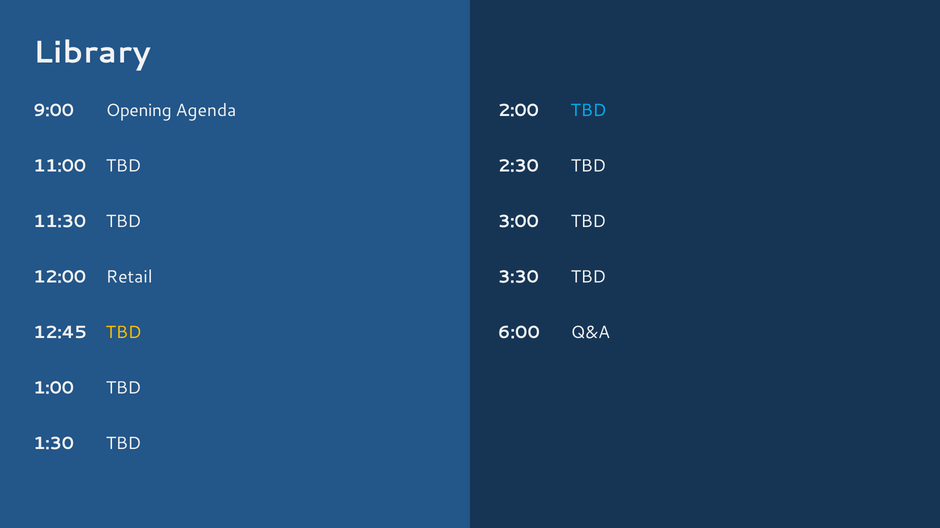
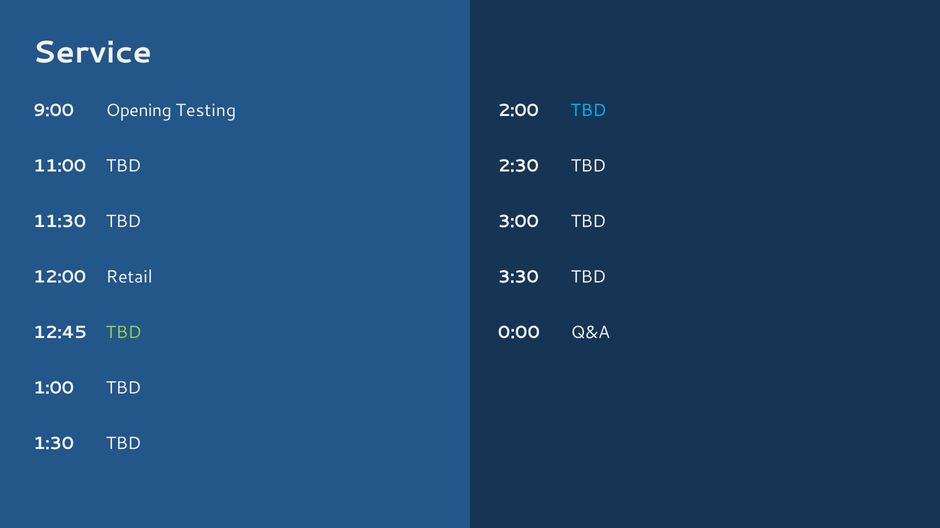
Library: Library -> Service (92, 52)
Agenda: Agenda -> Testing (206, 111)
TBD colour: yellow -> light green (124, 333)
6:00: 6:00 -> 0:00 (519, 333)
